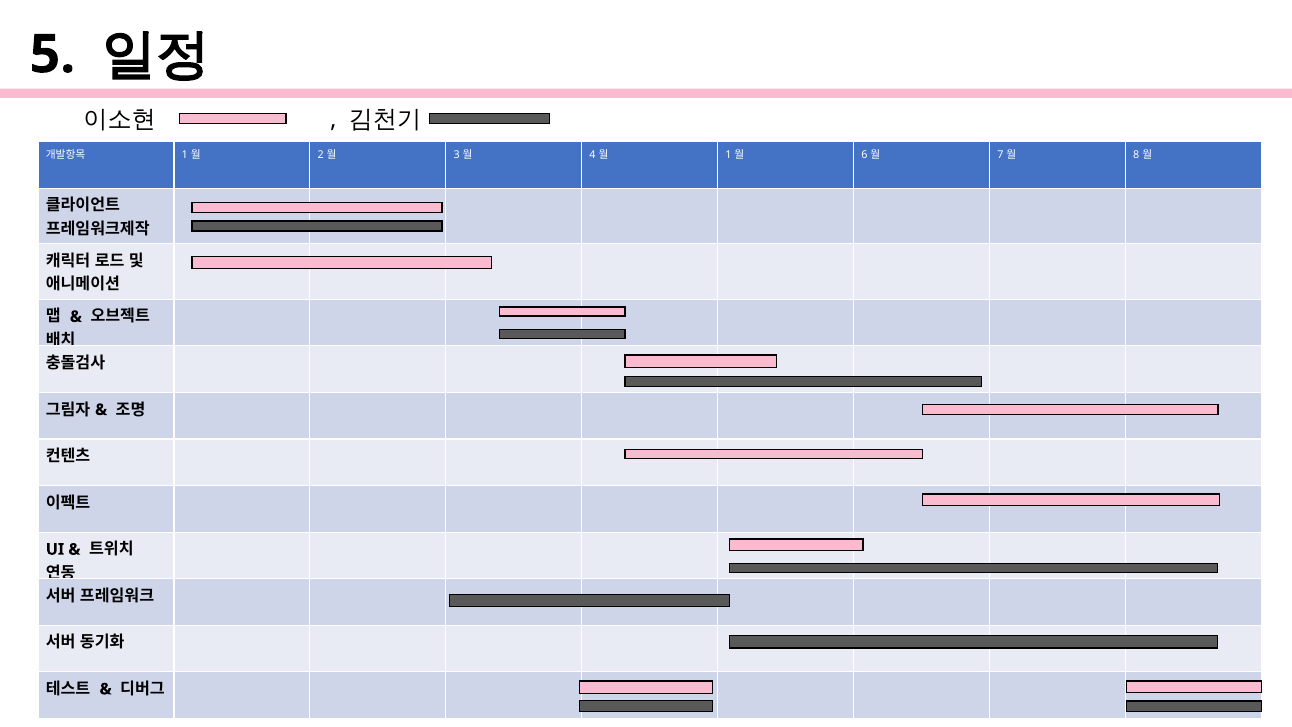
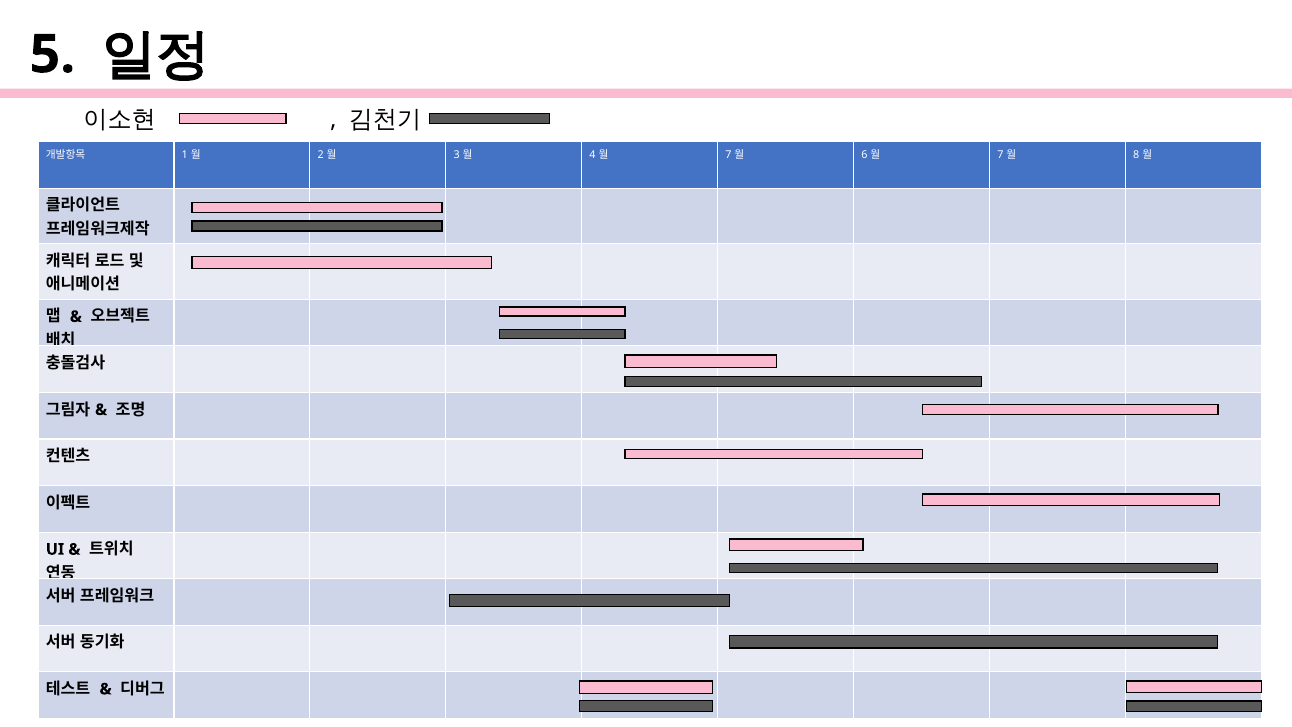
1: 1 -> 7 (728, 155)
